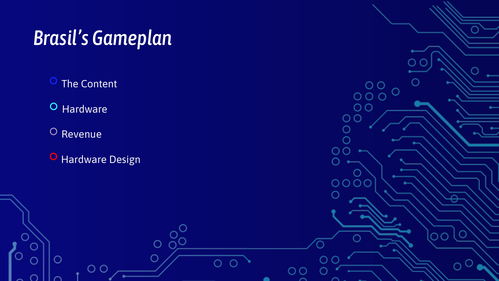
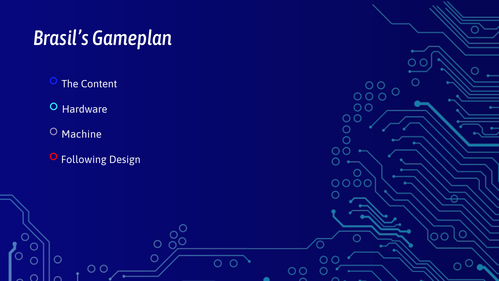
Revenue: Revenue -> Machine (82, 134)
Hardware: Hardware -> Following (84, 160)
